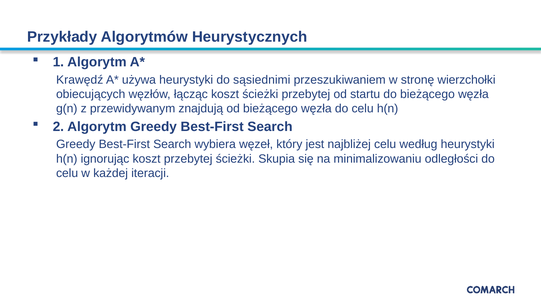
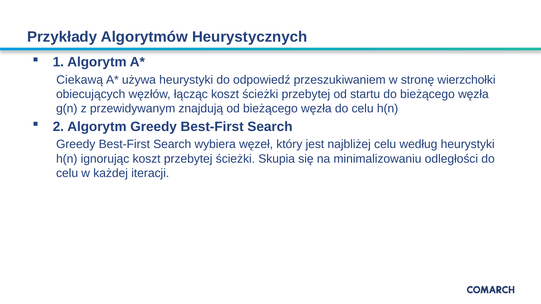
Krawędź: Krawędź -> Ciekawą (80, 80)
sąsiednimi: sąsiednimi -> odpowiedź (262, 80)
